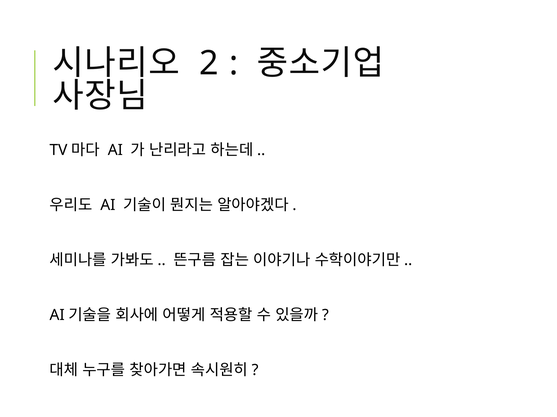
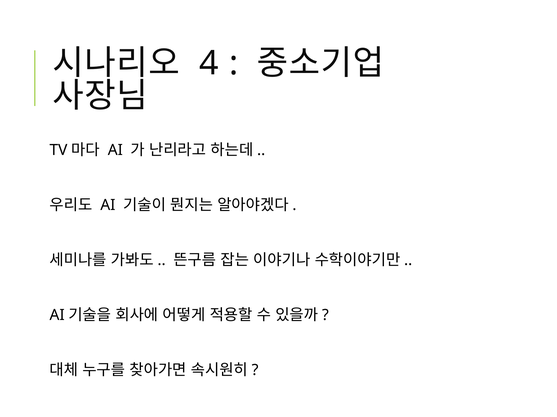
2: 2 -> 4 (209, 64)
